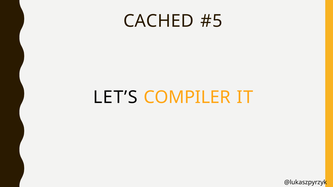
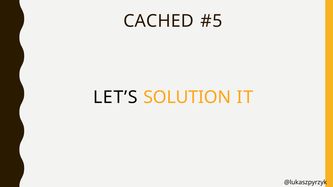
COMPILER: COMPILER -> SOLUTION (187, 98)
